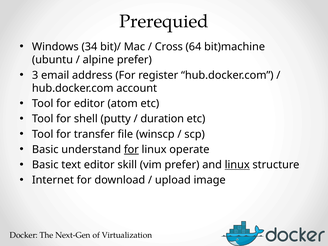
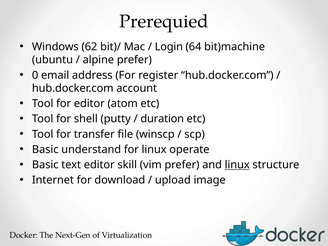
34: 34 -> 62 (89, 47)
Cross: Cross -> Login (169, 47)
3: 3 -> 0 (35, 75)
for underline: present -> none (131, 149)
